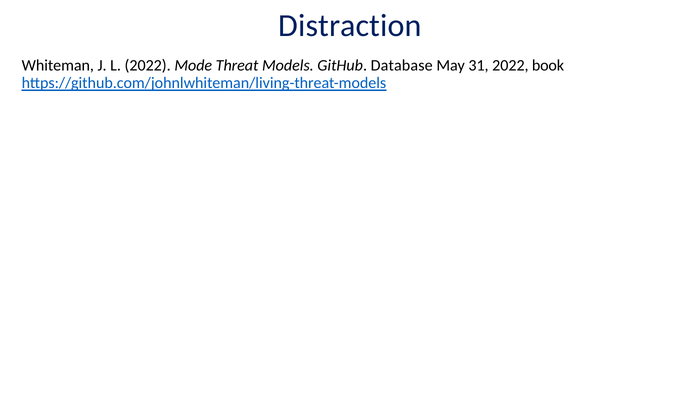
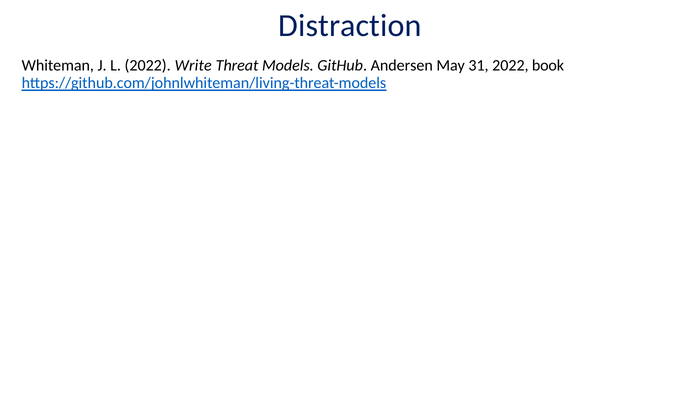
Mode: Mode -> Write (193, 66)
Database: Database -> Andersen (402, 66)
